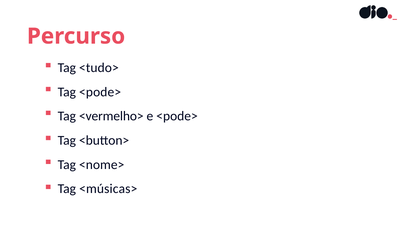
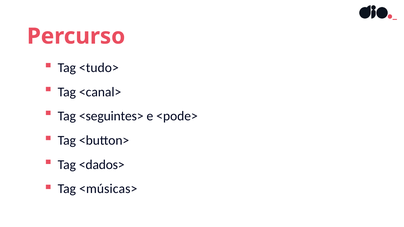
Tag <pode>: <pode> -> <canal> (100, 92)
<vermelho>: <vermelho> -> <seguintes> (111, 116)
<nome>: <nome> -> <dados> (102, 165)
